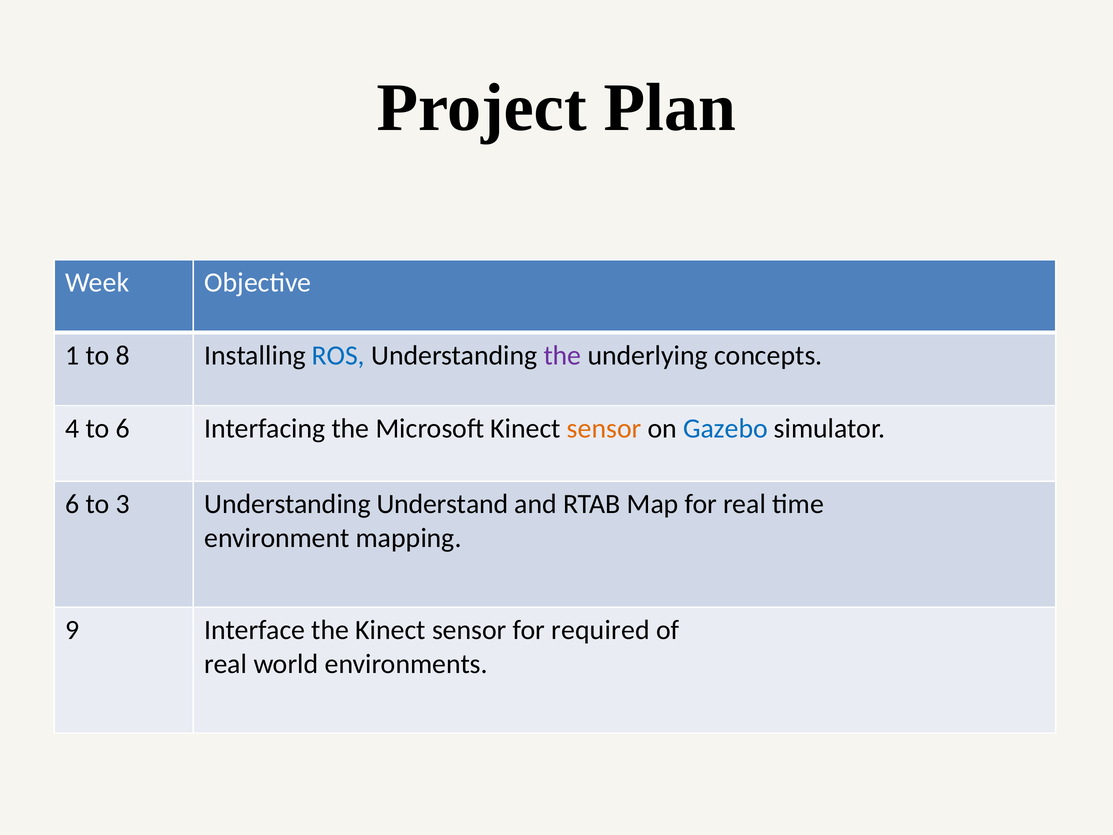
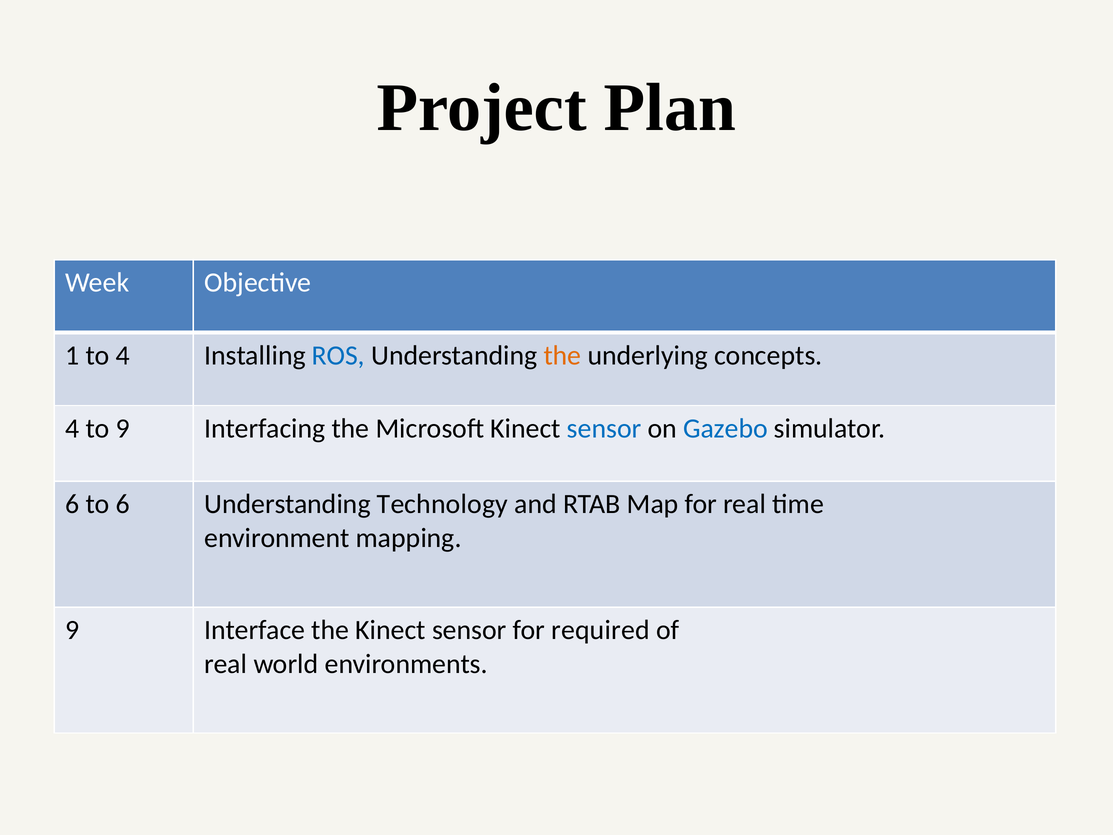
to 8: 8 -> 4 (123, 355)
the colour: purple -> orange (562, 355)
to 6: 6 -> 9 (123, 428)
sensor colour: orange -> blue (604, 428)
to 3: 3 -> 6 (123, 504)
Understand: Understand -> Technology (442, 504)
